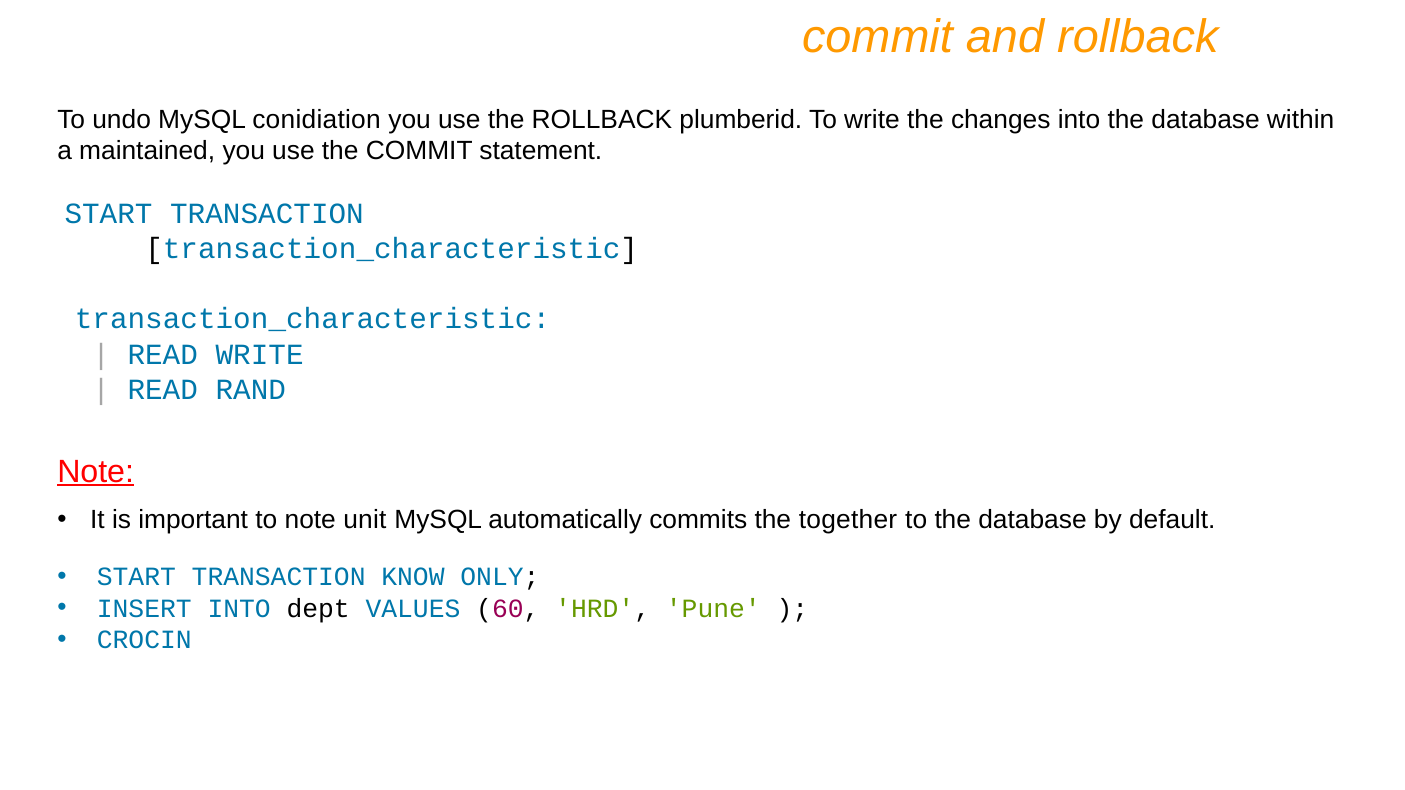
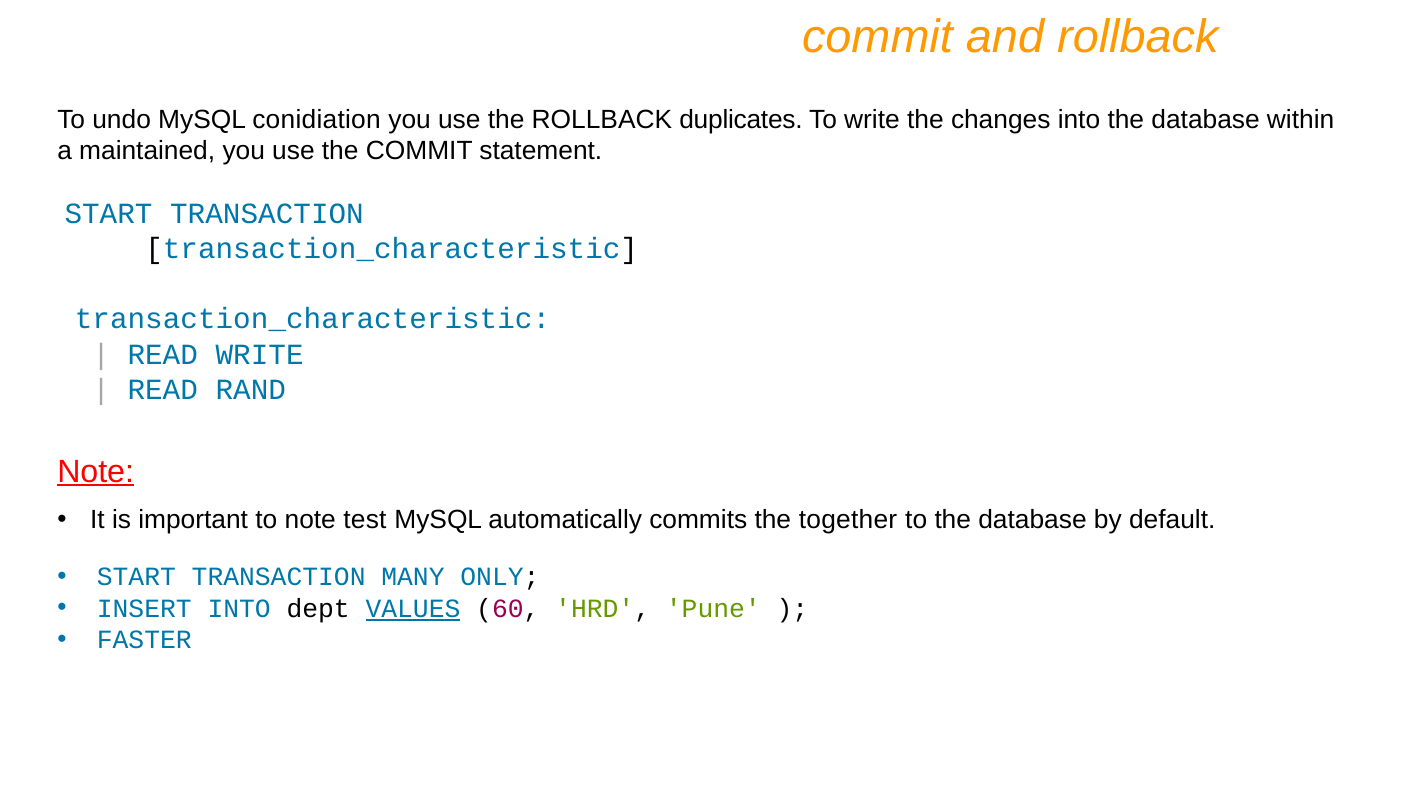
plumberid: plumberid -> duplicates (741, 119)
unit: unit -> test (365, 520)
KNOW: KNOW -> MANY (413, 577)
VALUES underline: none -> present (413, 609)
CROCIN: CROCIN -> FASTER (144, 640)
